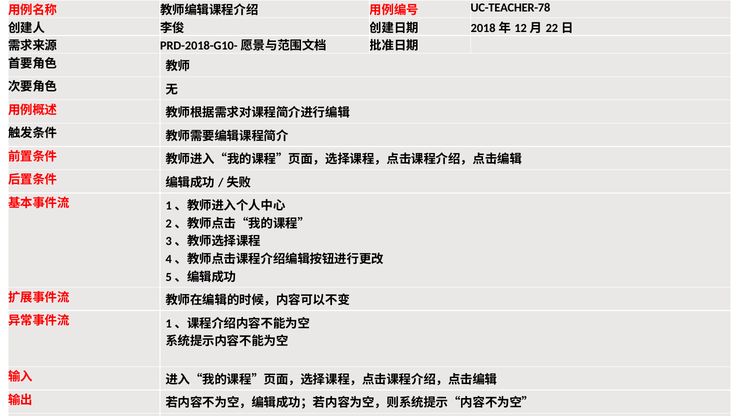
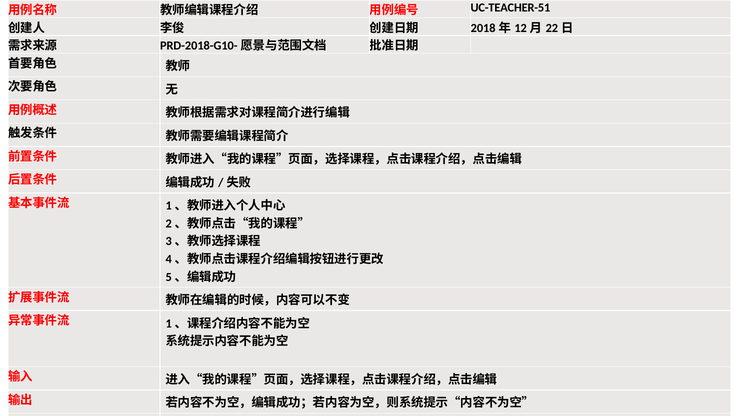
UC-TEACHER-78: UC-TEACHER-78 -> UC-TEACHER-51 (510, 8)
